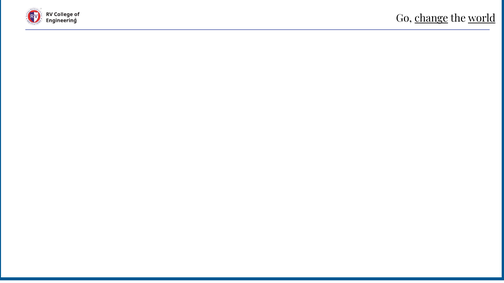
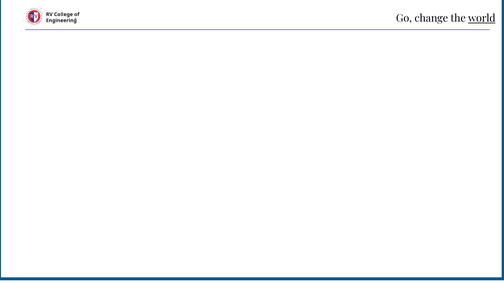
change underline: present -> none (431, 19)
